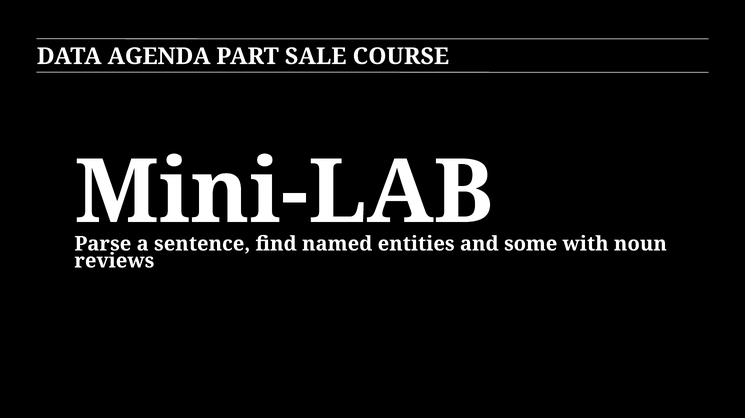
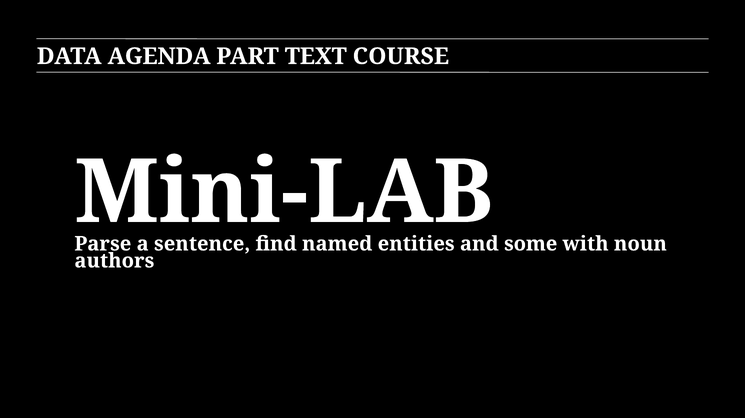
SALE: SALE -> TEXT (316, 56)
reviews: reviews -> authors (114, 261)
